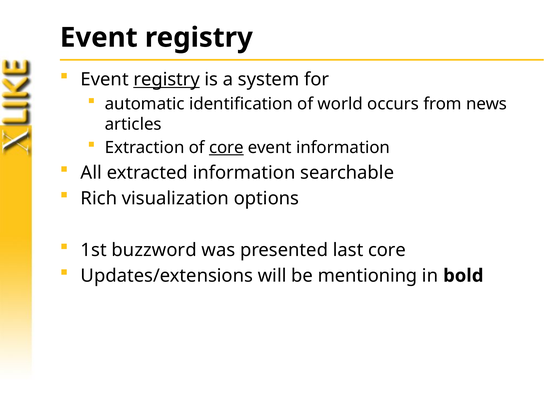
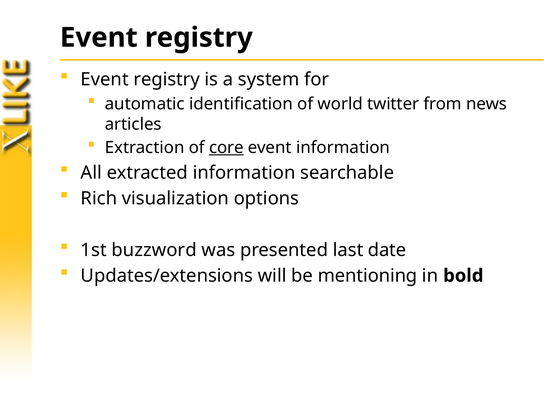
registry underline: present -> none (167, 80)
occurs: occurs -> twitter (393, 104)
last core: core -> date (387, 250)
